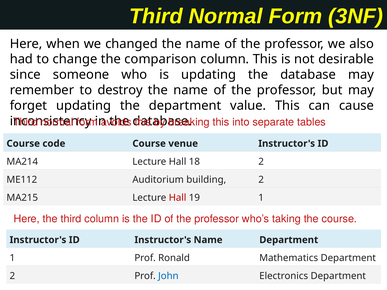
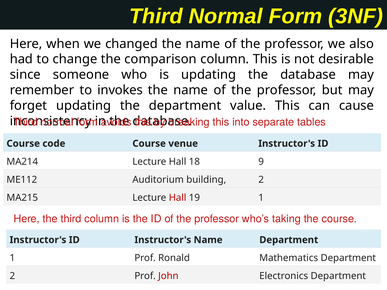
destroy: destroy -> invokes (120, 90)
18 2: 2 -> 9 (261, 162)
John colour: blue -> red (168, 276)
